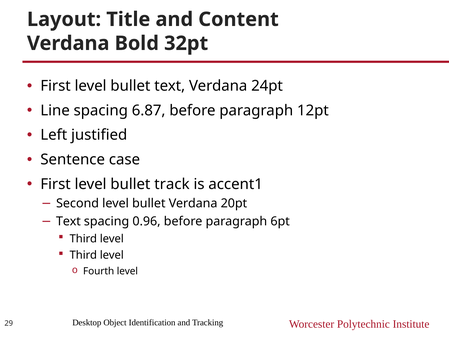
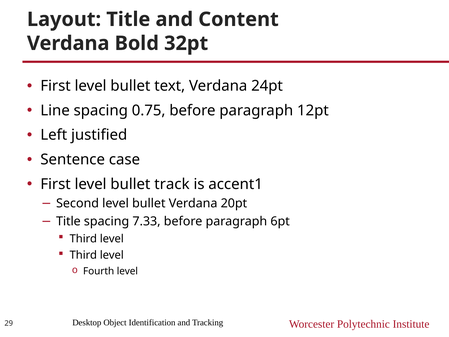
6.87: 6.87 -> 0.75 (149, 110)
Text: Text -> Title (68, 221)
0.96: 0.96 -> 7.33 (147, 221)
